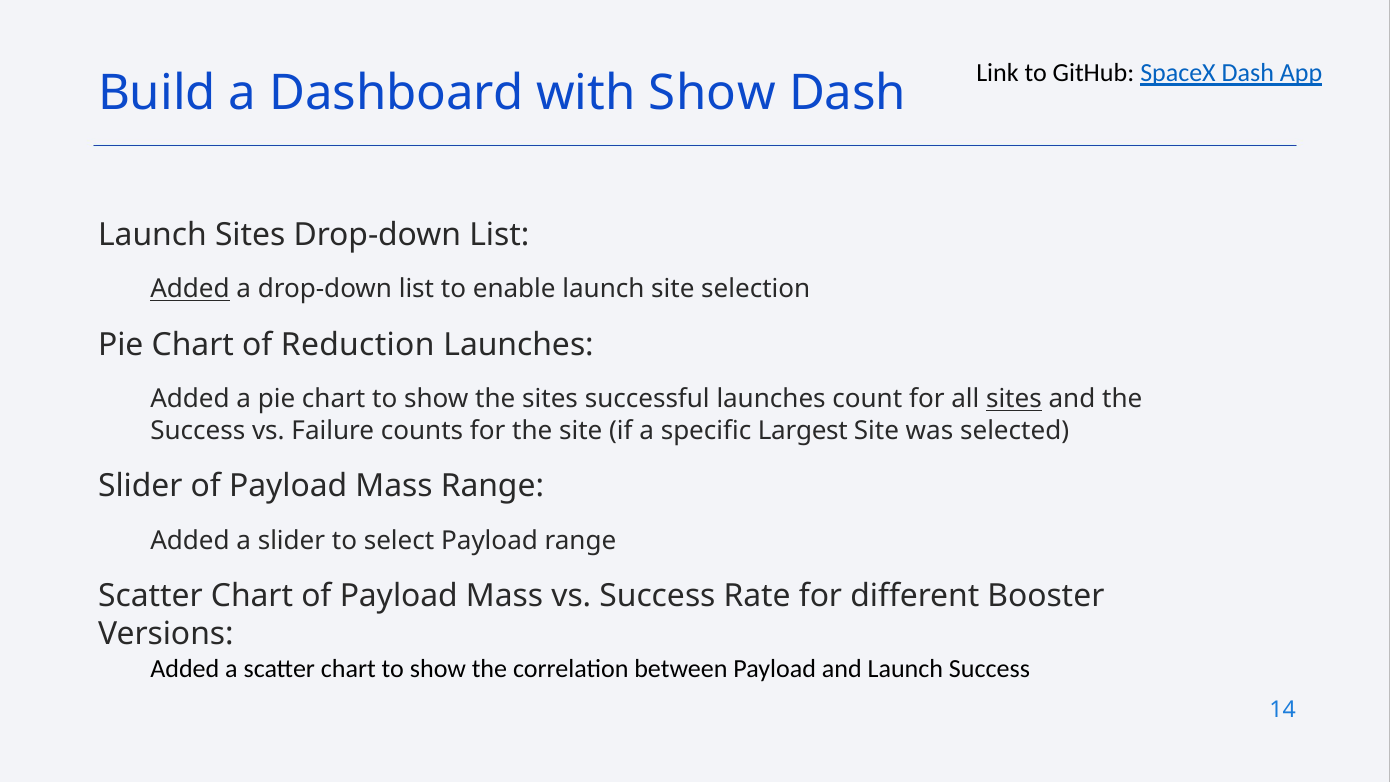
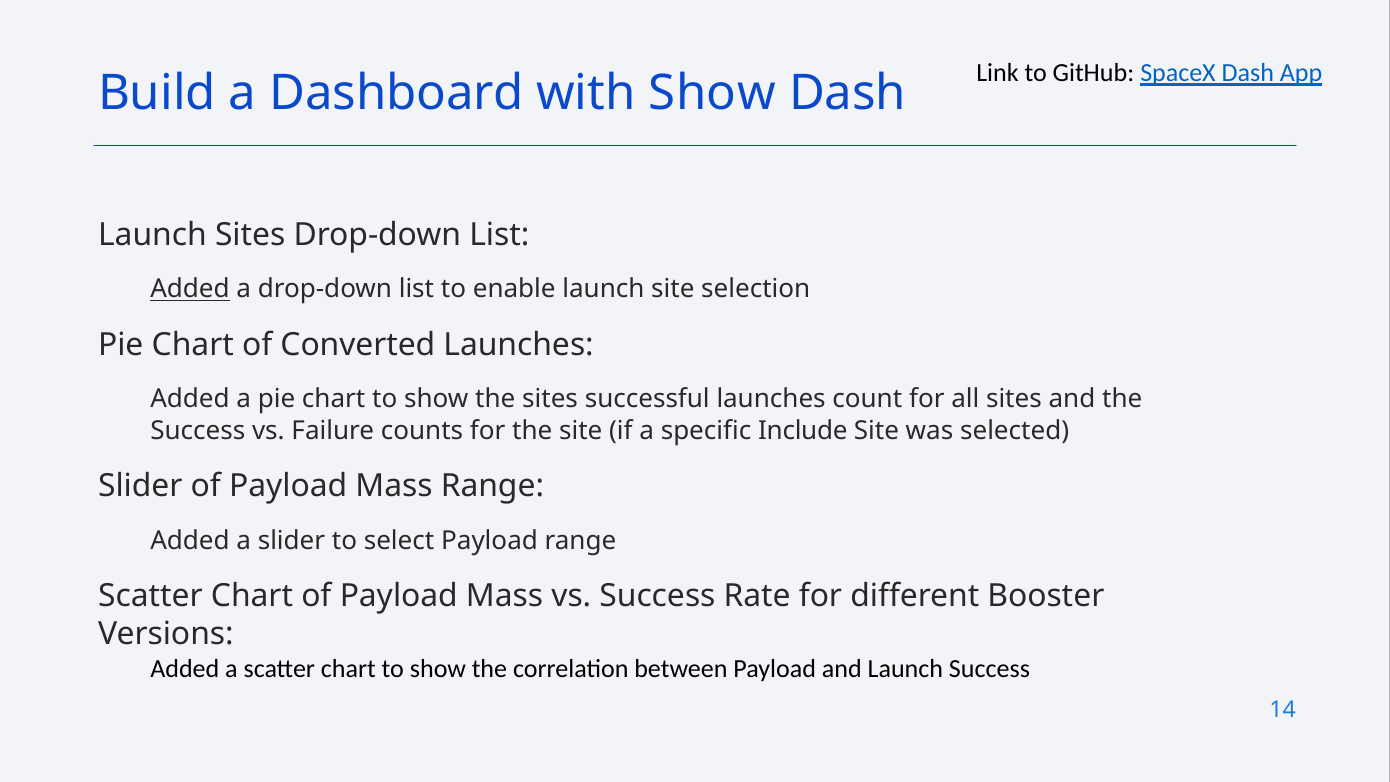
Reduction: Reduction -> Converted (358, 345)
sites underline: present -> none (1014, 399)
Largest: Largest -> Include (803, 431)
